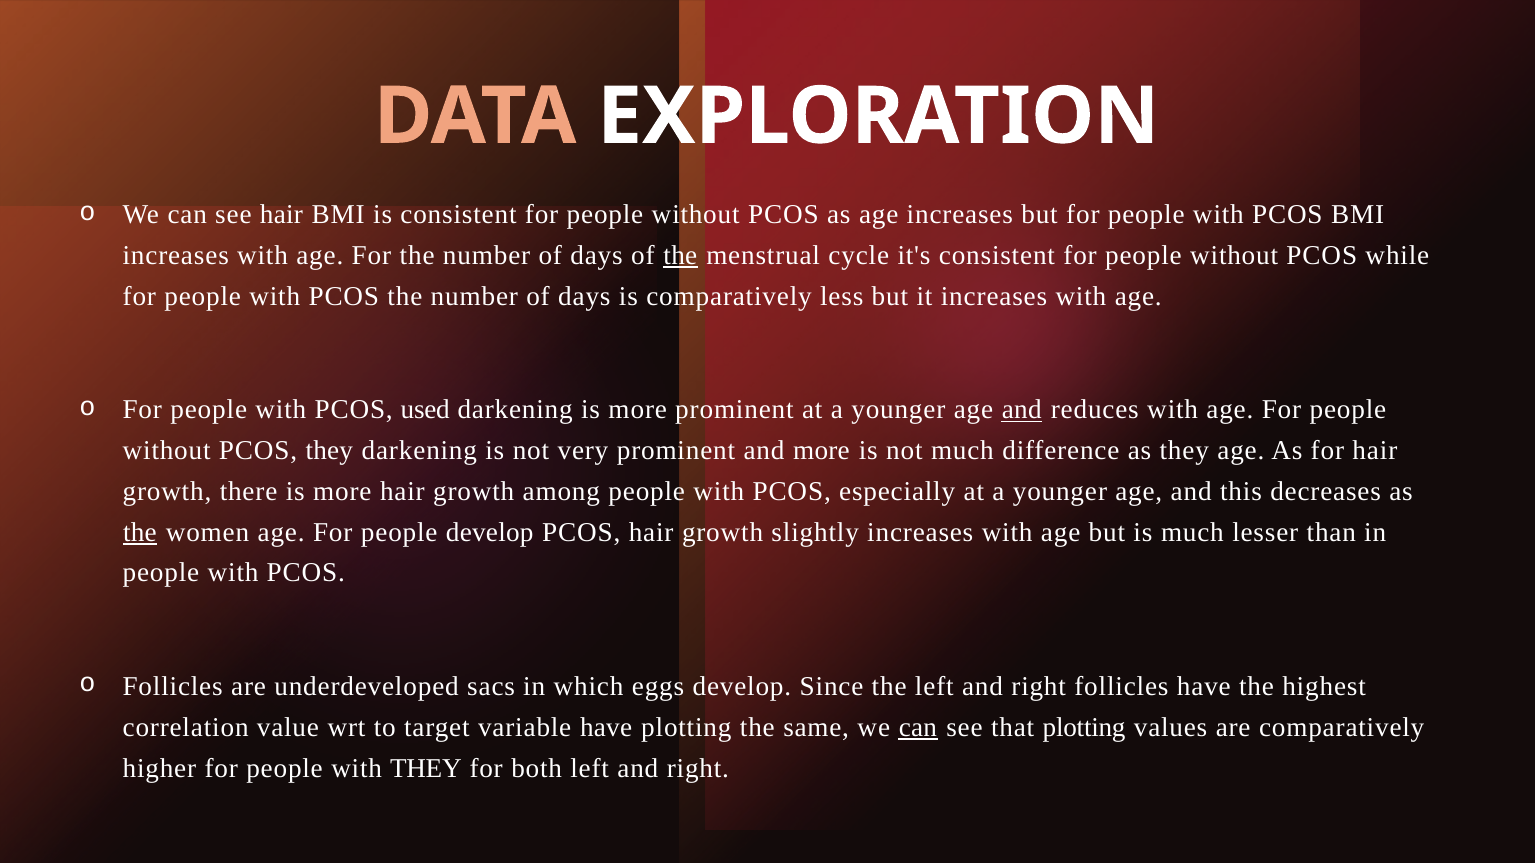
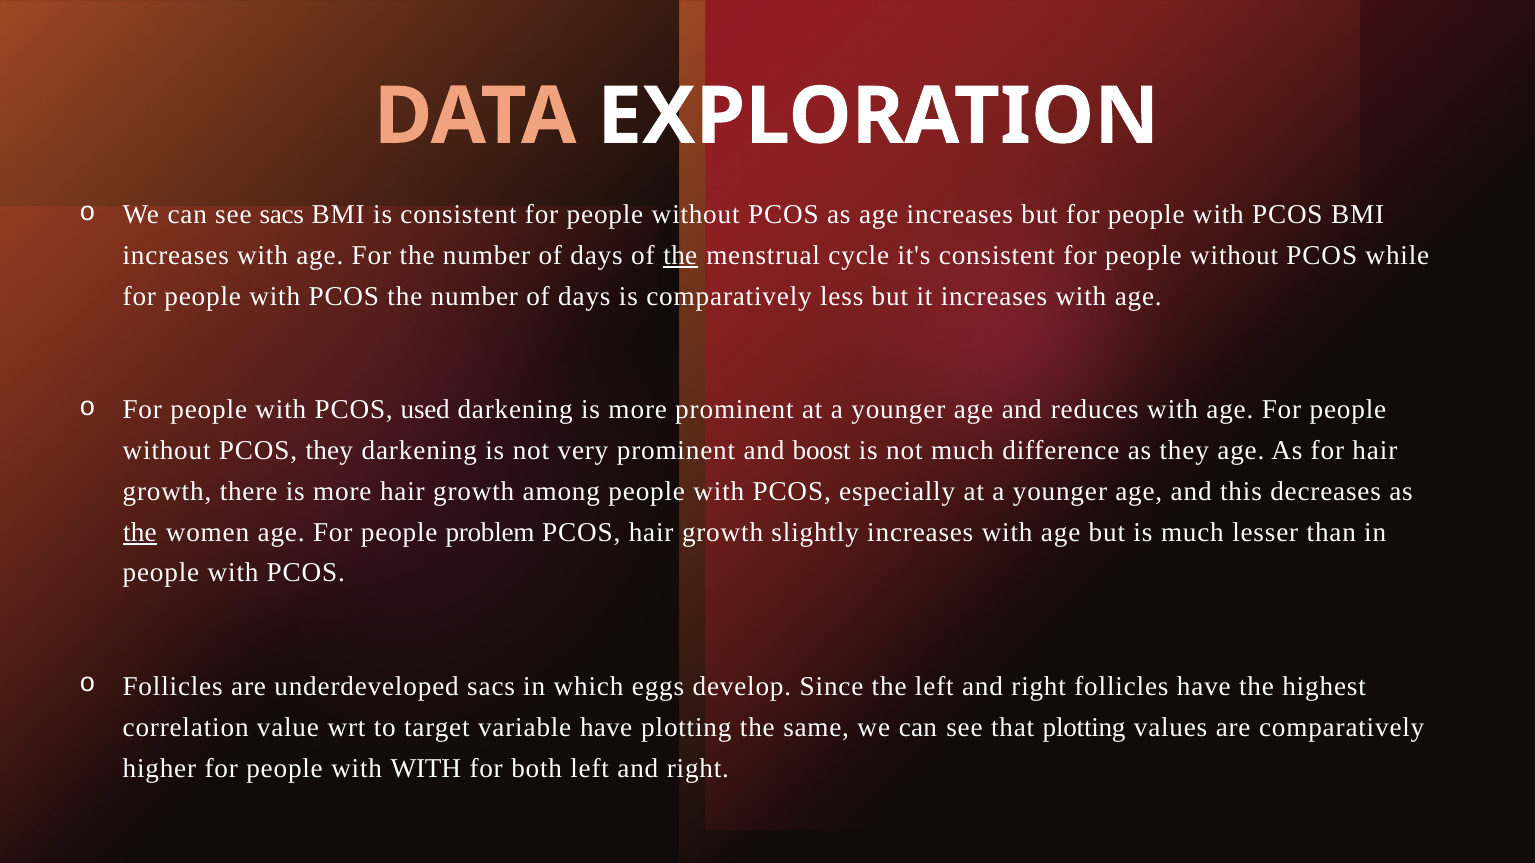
see hair: hair -> sacs (282, 215)
and underline: present -> none (1022, 410)
and more: more -> boost (822, 451)
people develop: develop -> problem (490, 532)
can underline: present -> none (918, 728)
with THEY: THEY -> WITH (426, 768)
